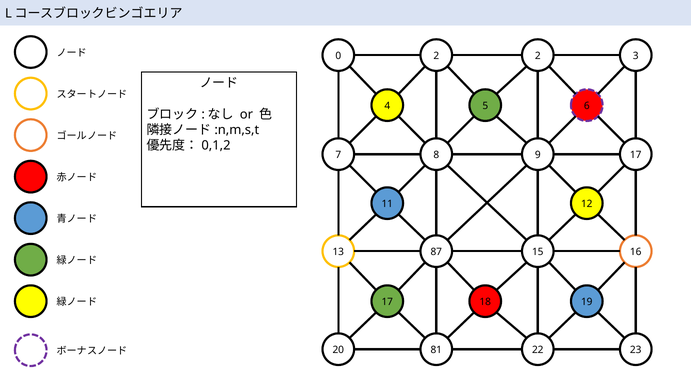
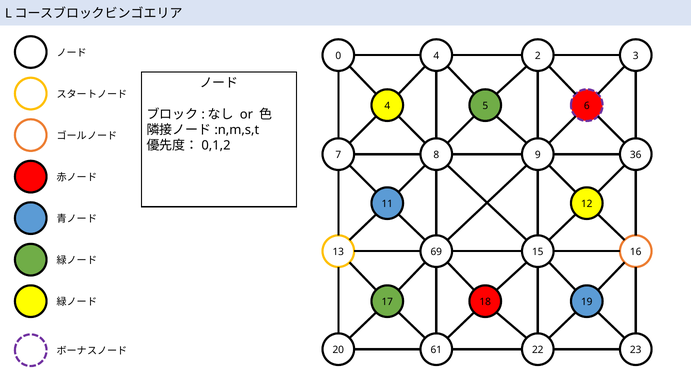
0 2: 2 -> 4 (436, 56)
9 17: 17 -> 36 (636, 155)
87: 87 -> 69 (436, 252)
81: 81 -> 61 (436, 350)
